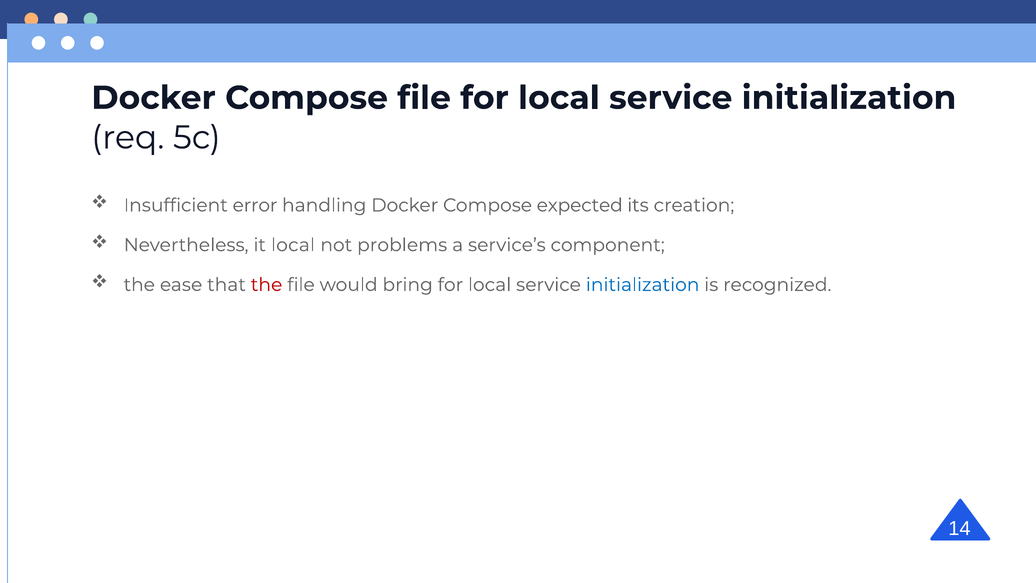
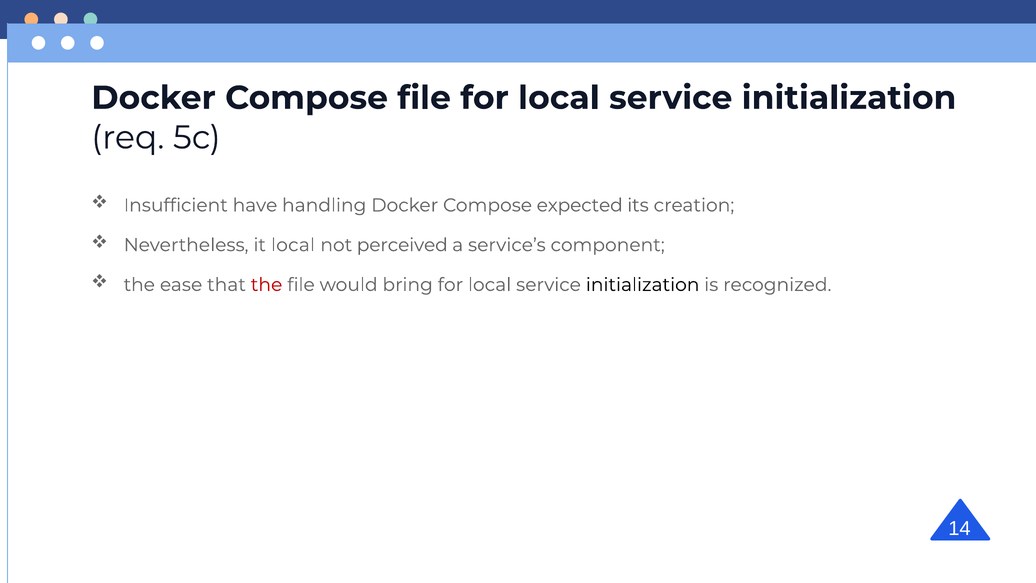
error: error -> have (255, 205)
problems: problems -> perceived (402, 245)
initialization colour: blue -> black (643, 285)
